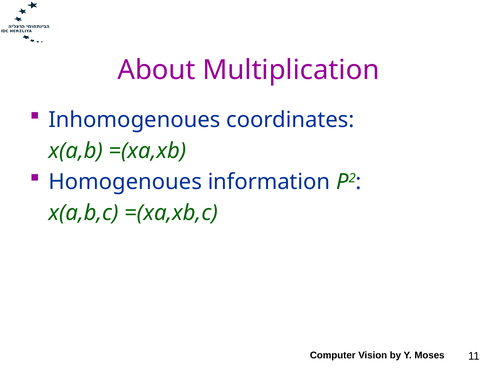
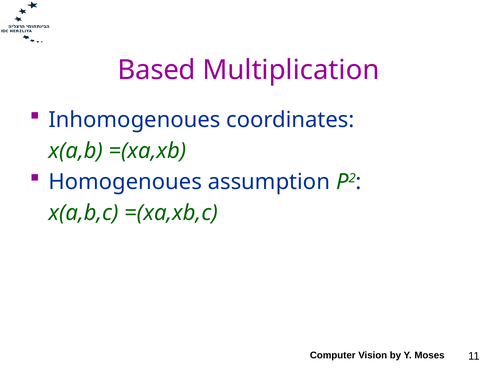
About: About -> Based (157, 70)
information: information -> assumption (269, 182)
